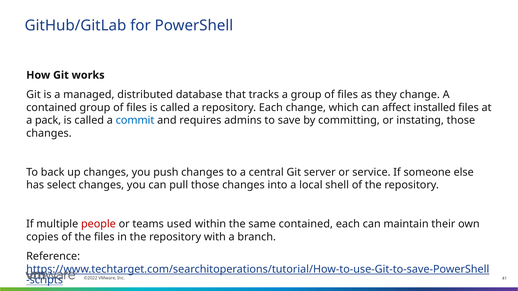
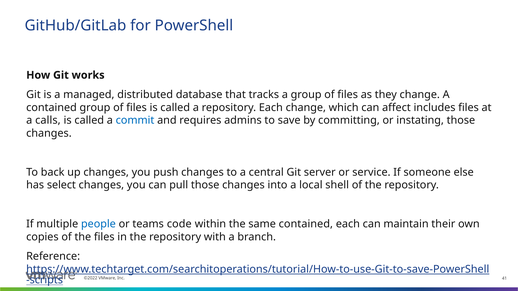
installed: installed -> includes (435, 108)
pack: pack -> calls (48, 121)
people colour: red -> blue (98, 224)
used: used -> code (179, 224)
